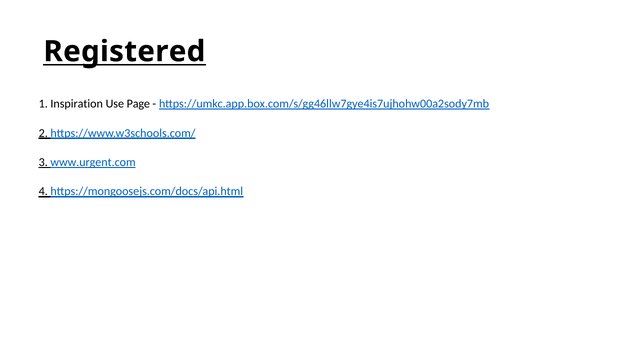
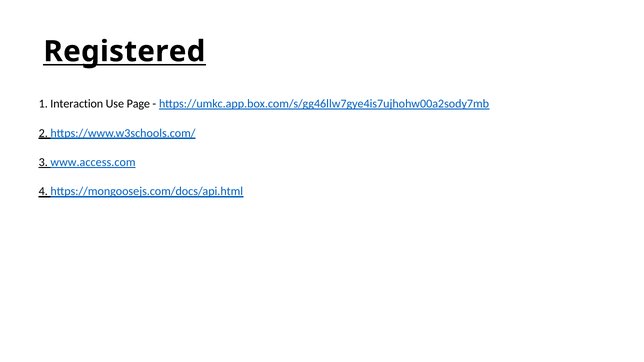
Inspiration: Inspiration -> Interaction (77, 104)
www.urgent.com: www.urgent.com -> www.access.com (93, 162)
